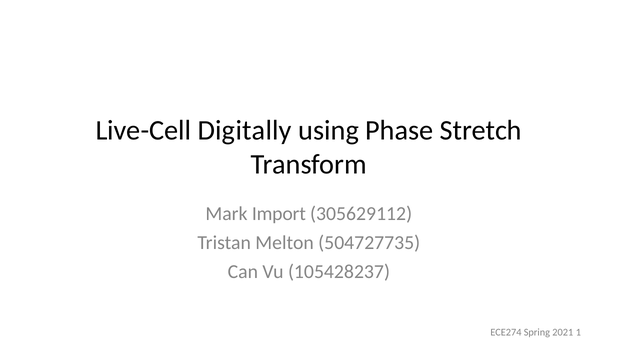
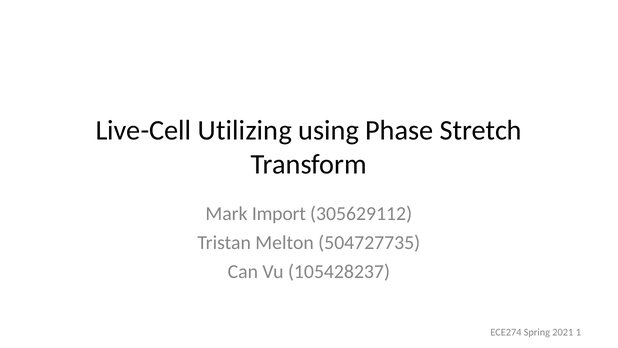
Digitally: Digitally -> Utilizing (245, 130)
